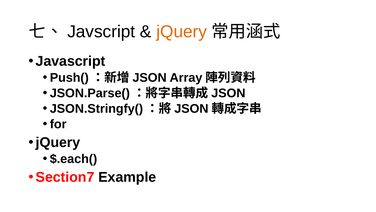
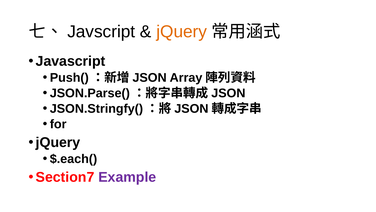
Example colour: black -> purple (127, 177)
